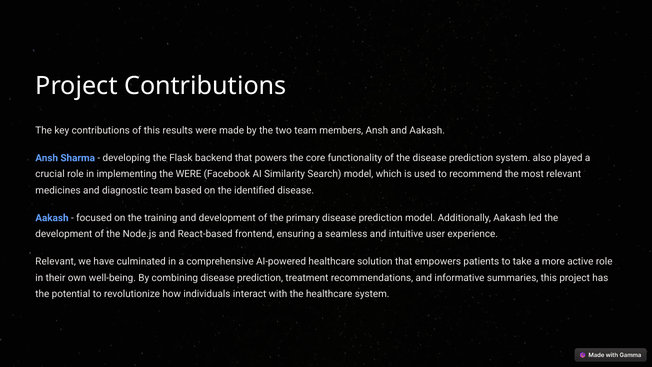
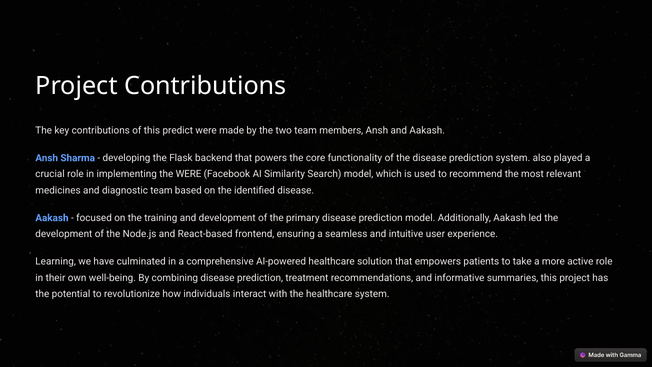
results: results -> predict (178, 130)
Relevant: Relevant -> Learning (56, 261)
